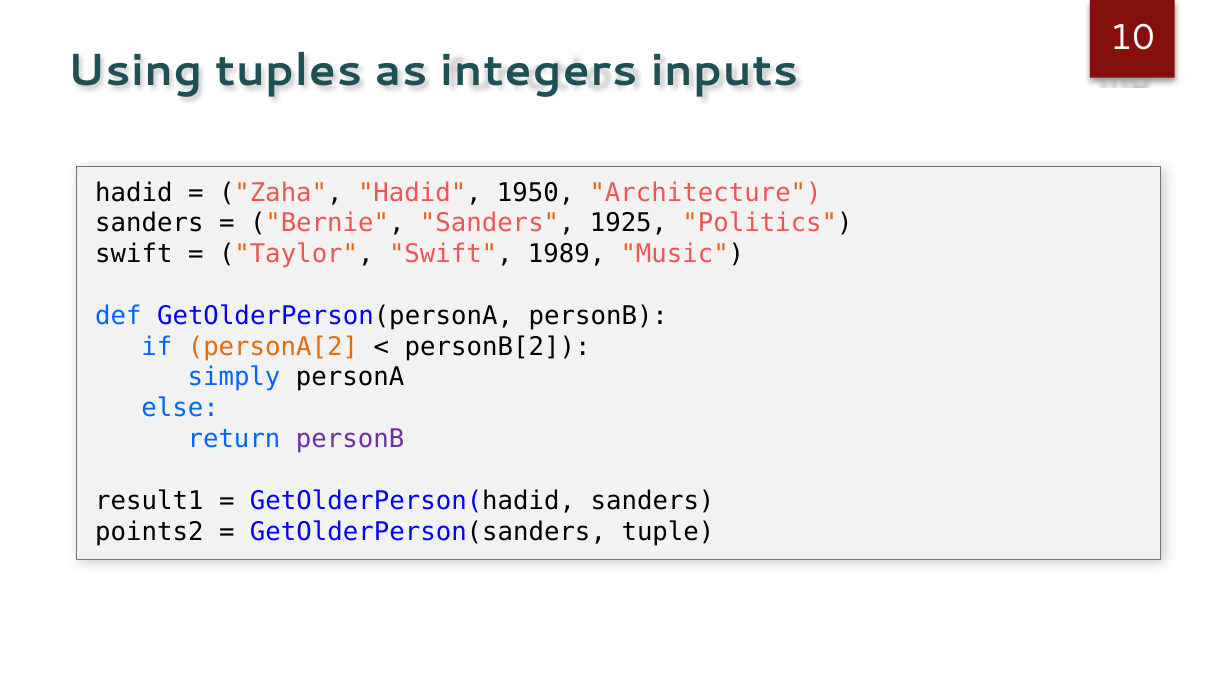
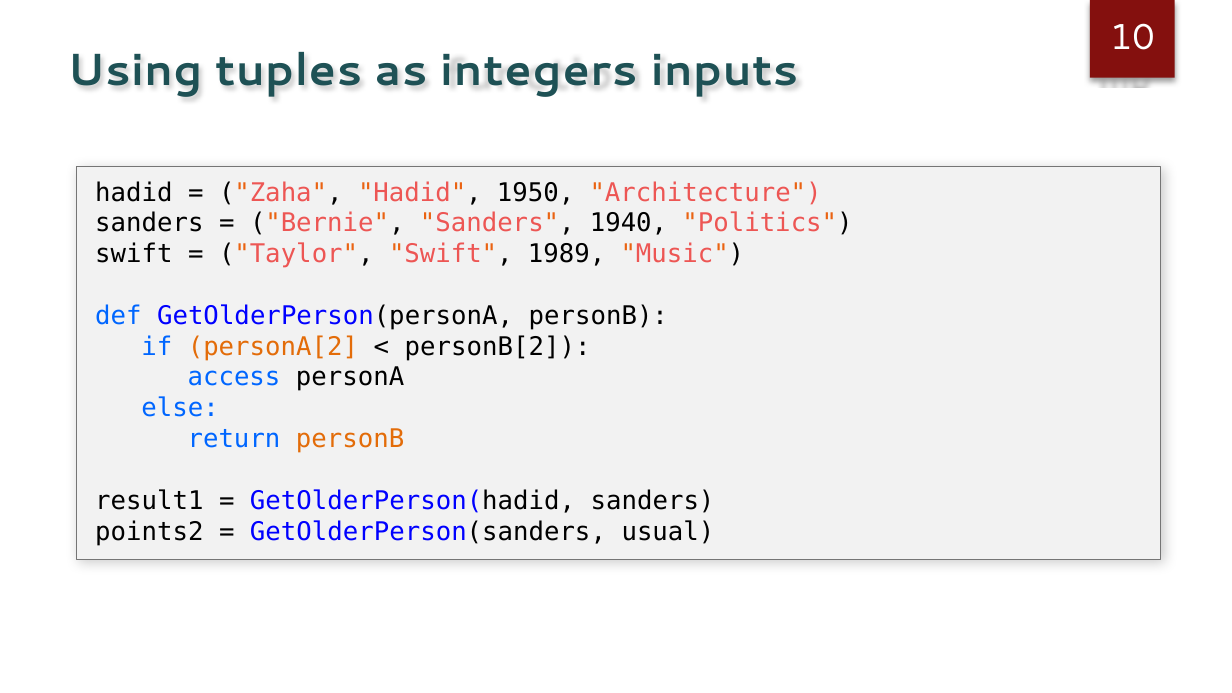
1925: 1925 -> 1940 (628, 223)
simply: simply -> access (234, 377)
personB colour: purple -> orange (350, 439)
tuple: tuple -> usual (668, 532)
